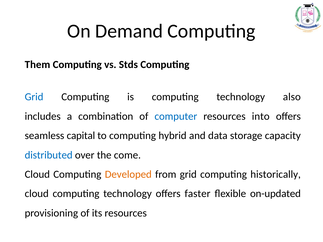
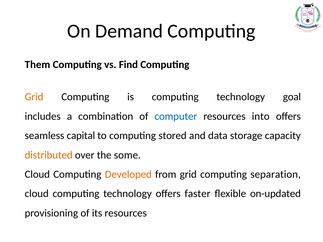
Stds: Stds -> Find (128, 65)
Grid colour: blue -> orange (34, 97)
also: also -> goal (292, 97)
hybrid: hybrid -> stored (173, 136)
distributed colour: blue -> orange (49, 155)
come: come -> some (127, 155)
historically: historically -> separation (276, 175)
